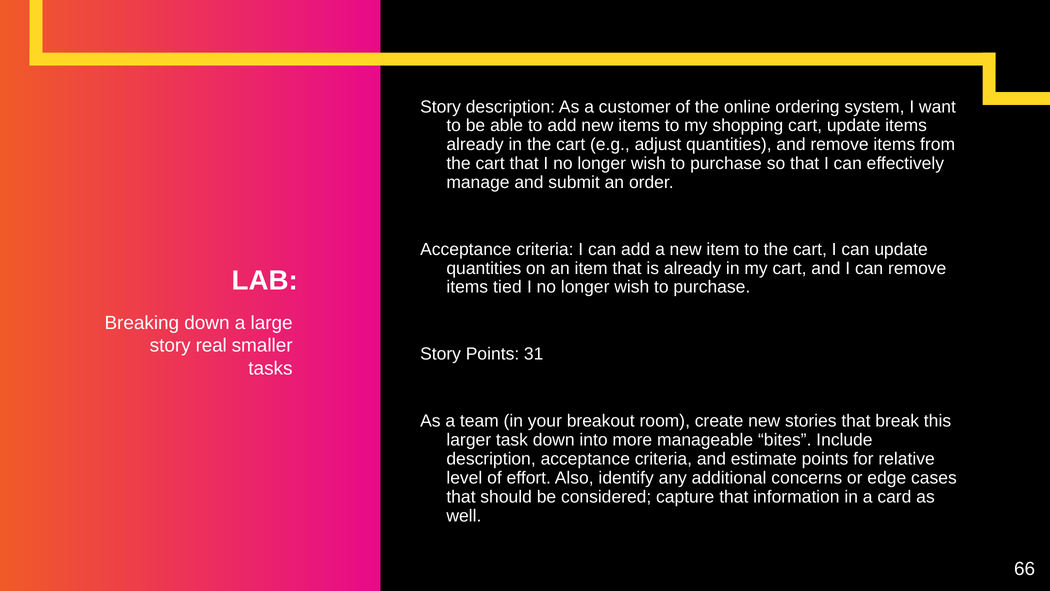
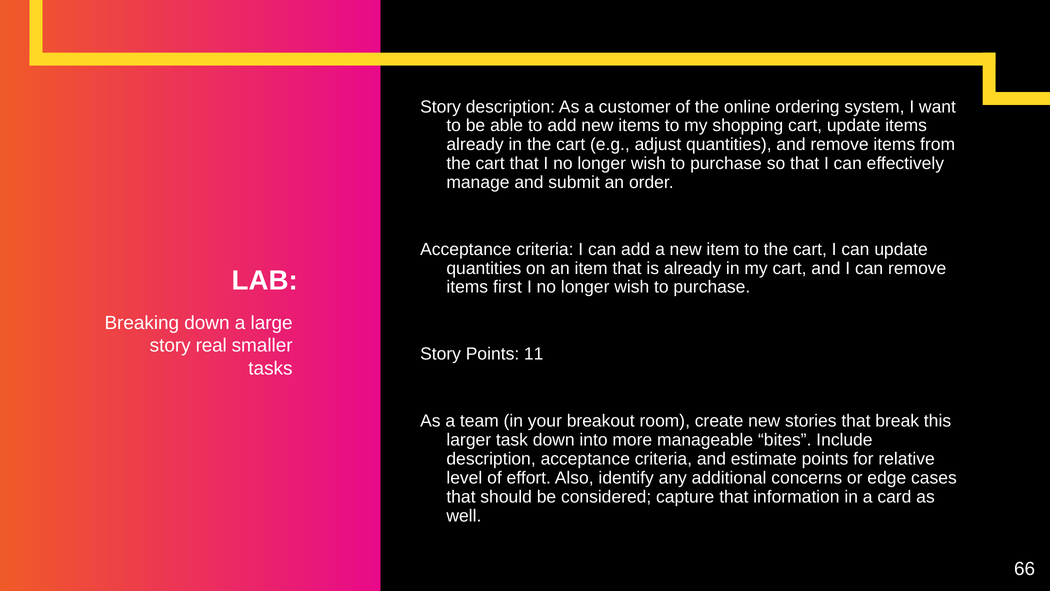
tied: tied -> first (507, 287)
31: 31 -> 11 (534, 354)
